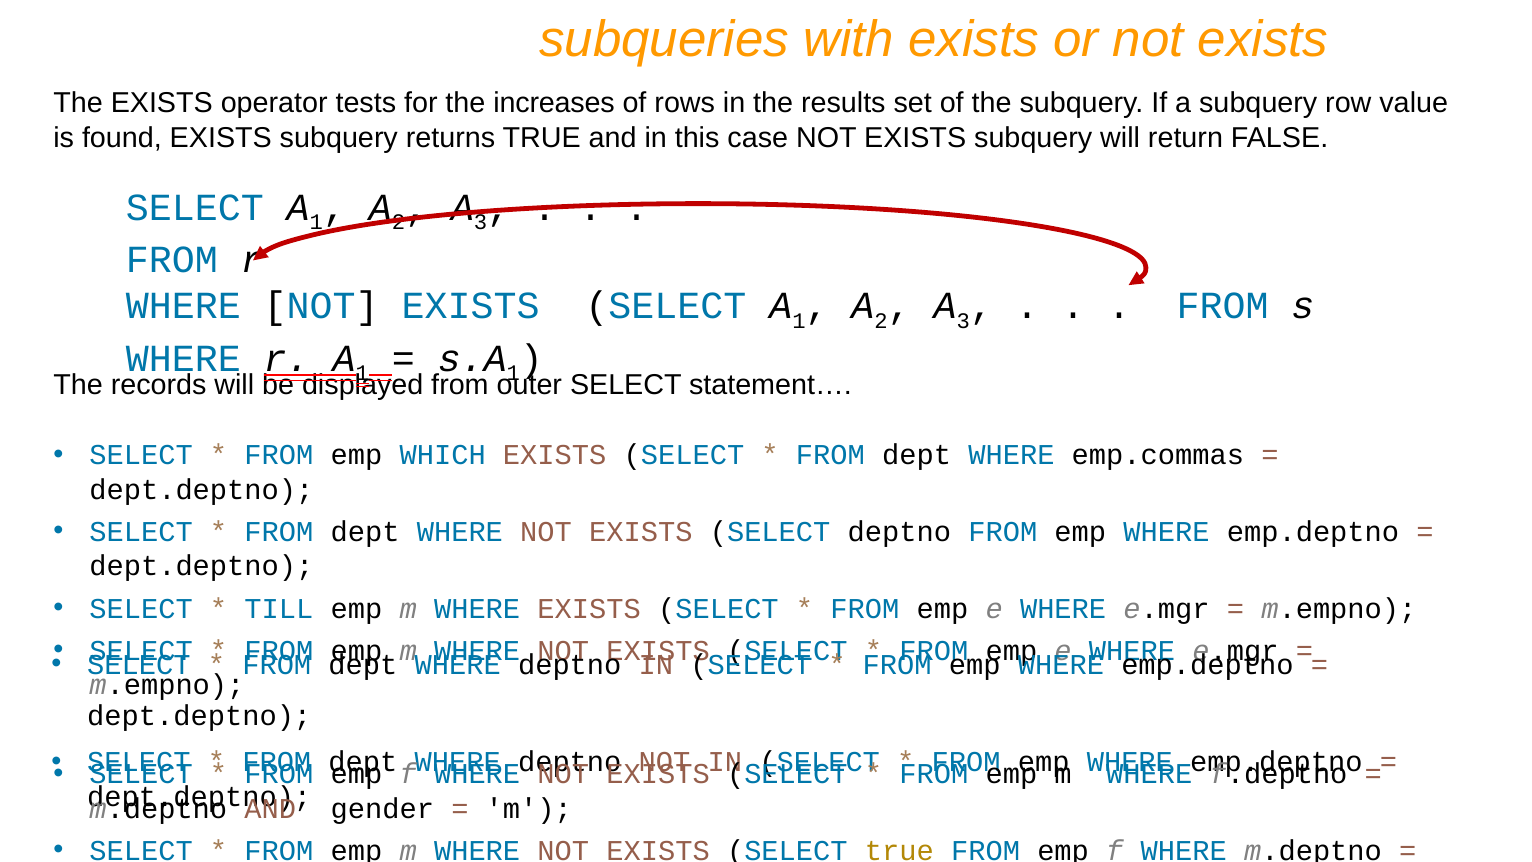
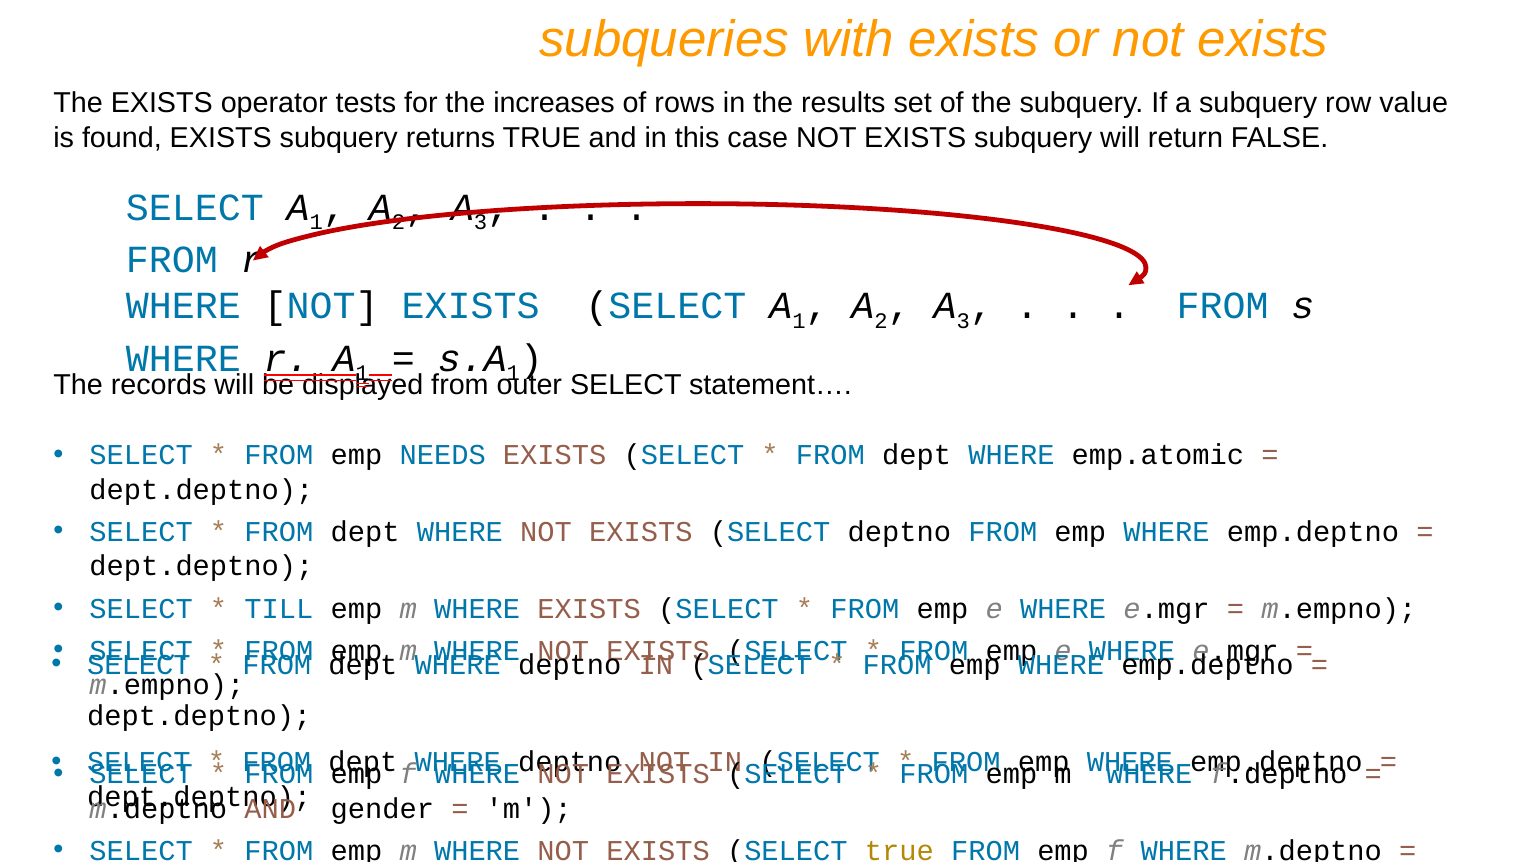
WHICH: WHICH -> NEEDS (443, 455)
emp.commas: emp.commas -> emp.atomic (1158, 455)
